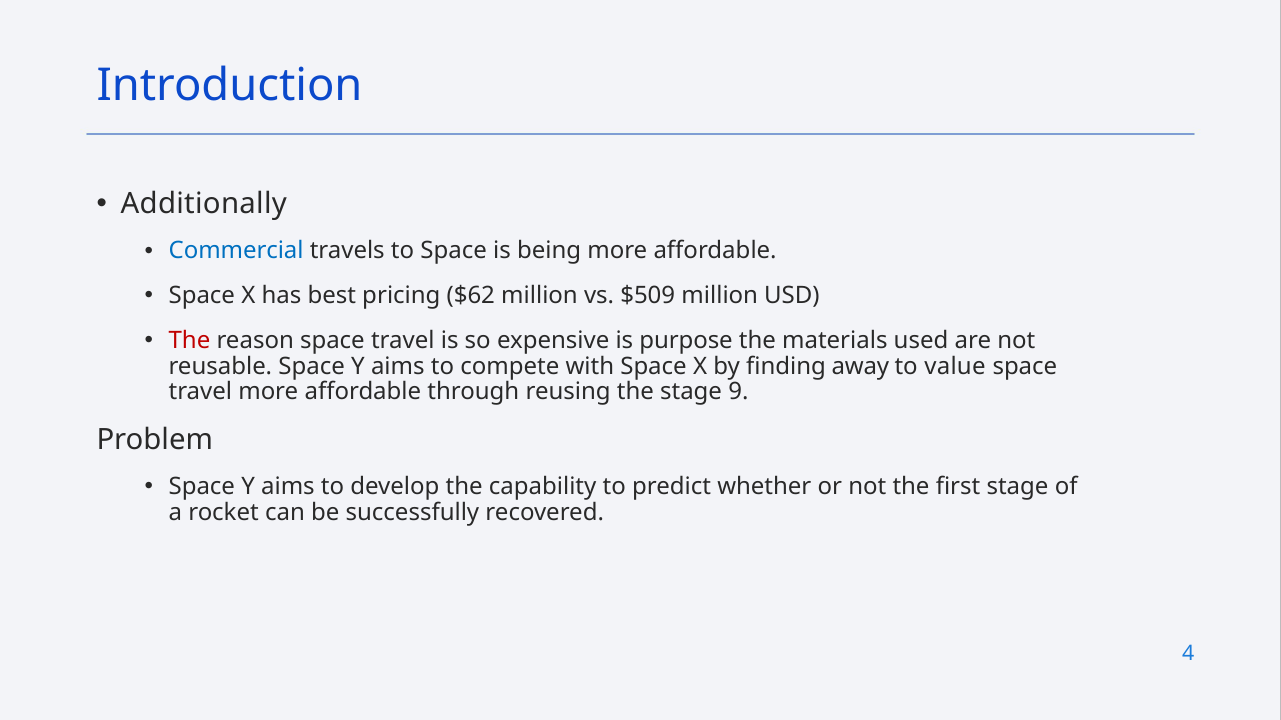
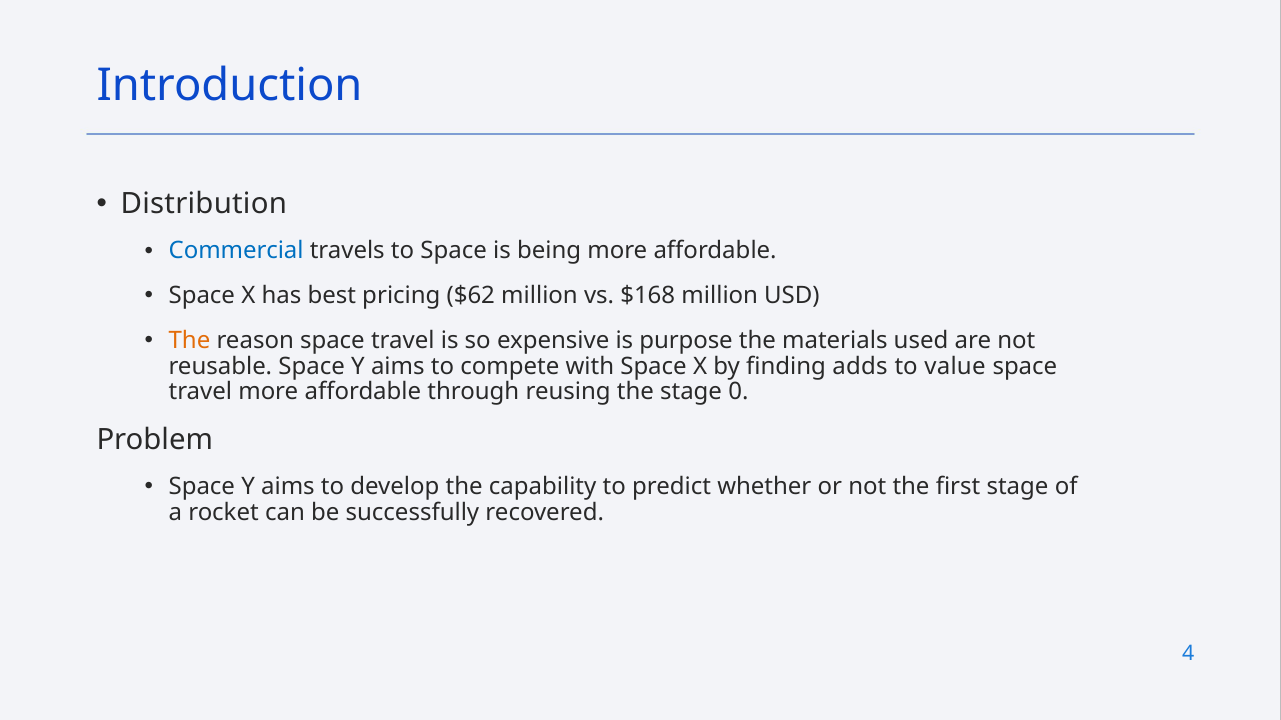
Additionally: Additionally -> Distribution (204, 204)
$509: $509 -> $168 (648, 296)
The colour: red -> orange (190, 340)
away: away -> adds (860, 366)
9: 9 -> 0 (738, 392)
